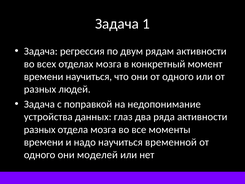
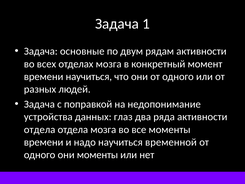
регрессия: регрессия -> основные (82, 51)
разных: разных -> отдела (40, 129)
они моделей: моделей -> моменты (97, 155)
